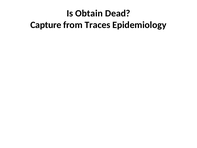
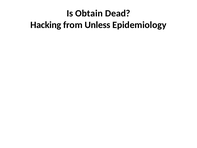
Capture: Capture -> Hacking (46, 25)
Traces: Traces -> Unless (98, 25)
